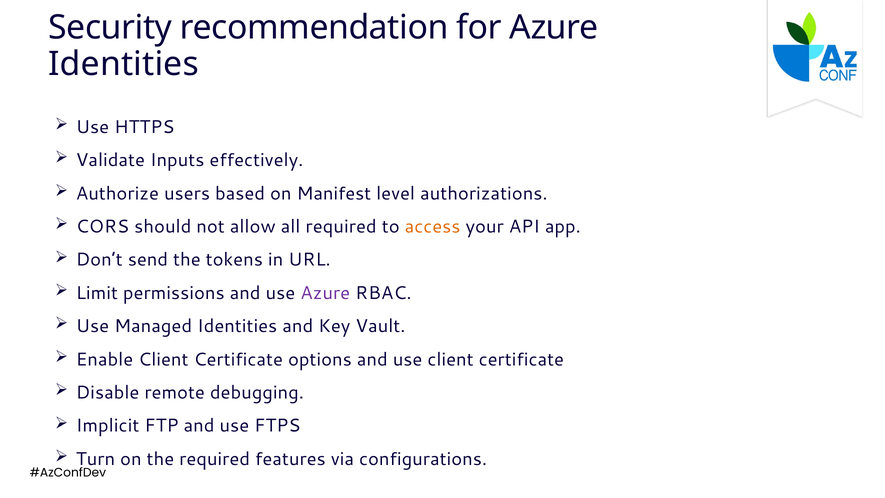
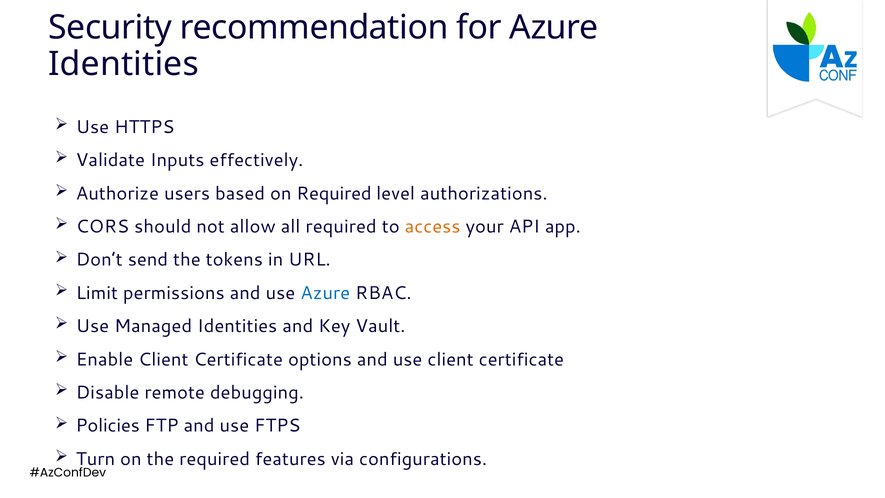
on Manifest: Manifest -> Required (334, 193)
Azure colour: purple -> blue (325, 293)
Implicit: Implicit -> Policies (108, 426)
